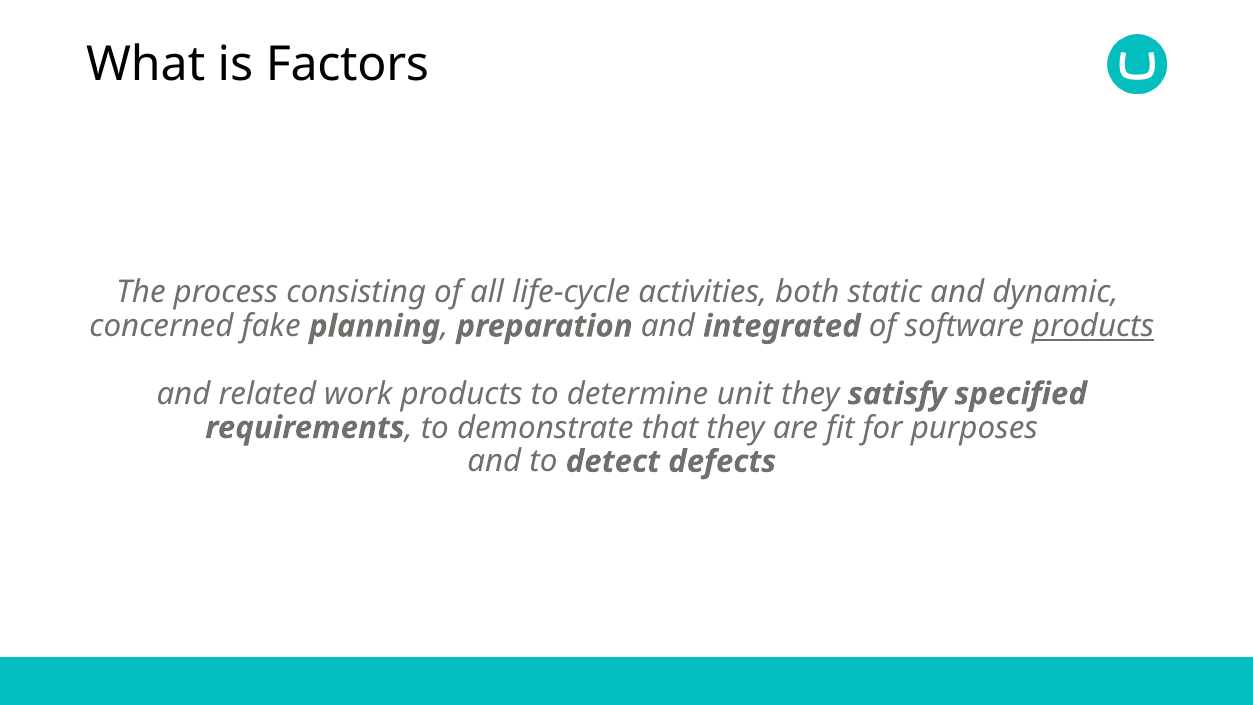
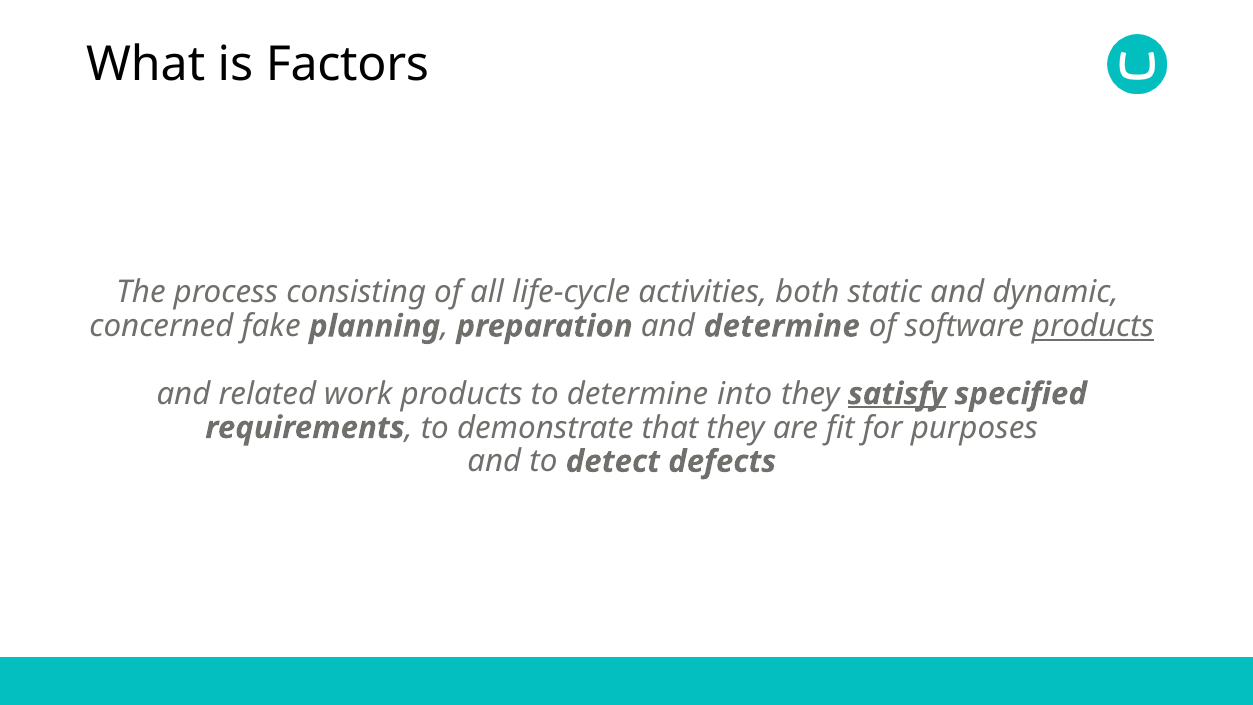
and integrated: integrated -> determine (782, 326)
unit: unit -> into (745, 394)
satisfy underline: none -> present (897, 394)
